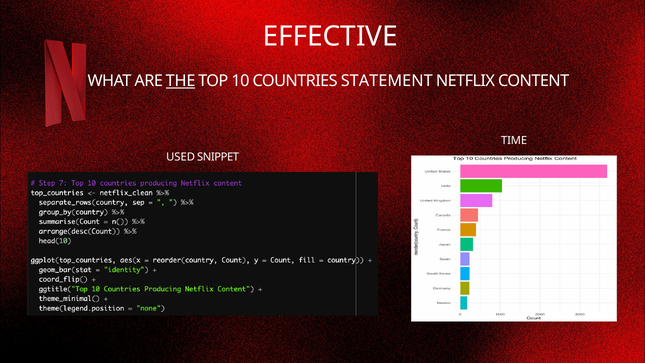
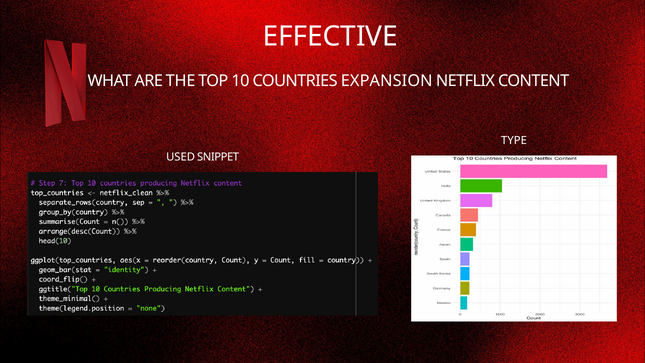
THE underline: present -> none (181, 81)
STATEMENT: STATEMENT -> EXPANSION (387, 81)
TIME: TIME -> TYPE (514, 141)
